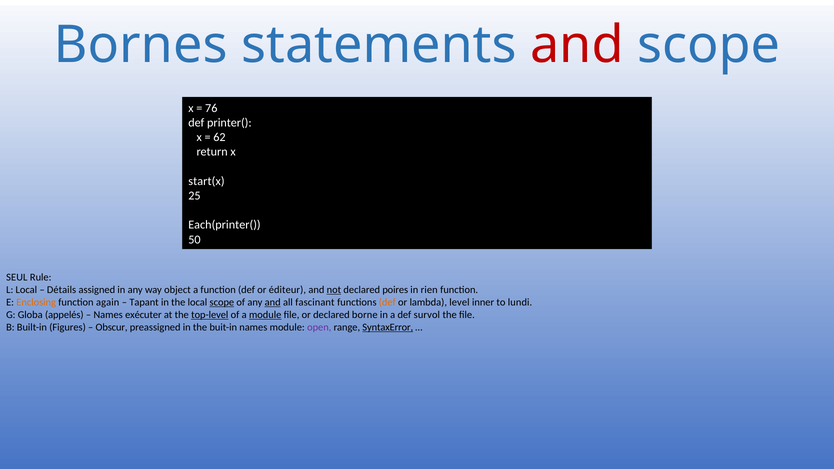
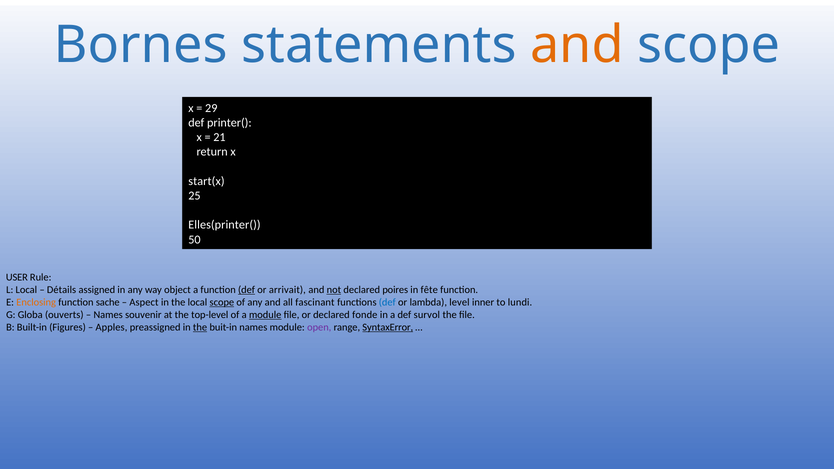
and colour: red -> orange (577, 45)
76: 76 -> 29 (211, 108)
62: 62 -> 21 (219, 137)
Each(printer(: Each(printer( -> Elles(printer( (224, 225)
SEUL: SEUL -> USER (17, 277)
def underline: none -> present (247, 290)
éditeur: éditeur -> arrivait (287, 290)
rien: rien -> fête (429, 290)
again: again -> sache (108, 302)
Tapant: Tapant -> Aspect (144, 302)
and underline: present -> none (273, 302)
def colour: orange -> blue (387, 302)
appelés: appelés -> ouverts (64, 315)
exécuter: exécuter -> souvenir (143, 315)
top-level underline: present -> none (210, 315)
borne: borne -> fonde (365, 315)
Obscur: Obscur -> Apples (111, 327)
the underline: none -> present (200, 327)
